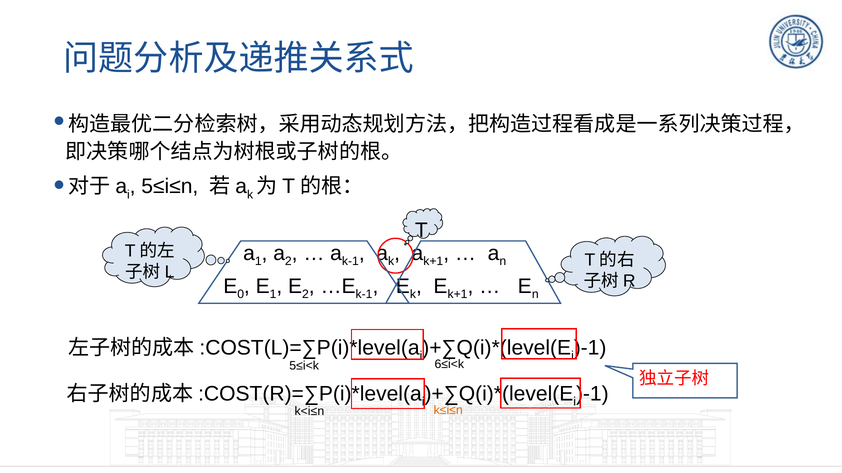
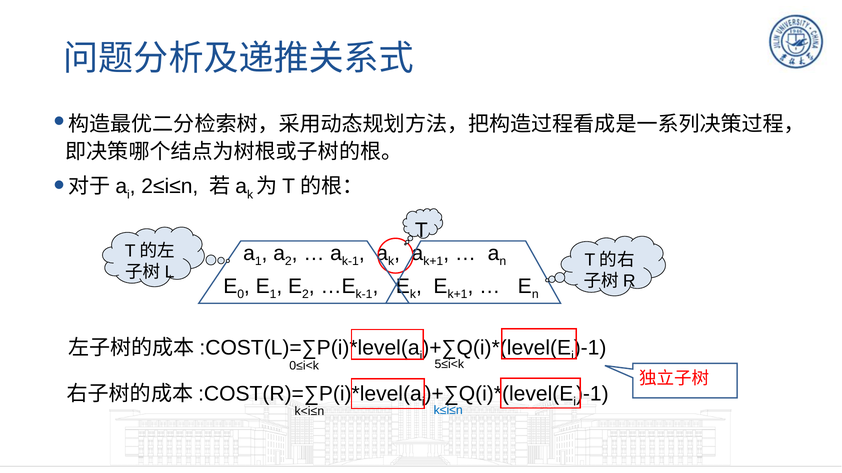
5≤i≤n: 5≤i≤n -> 2≤i≤n (170, 187)
6≤i<k: 6≤i<k -> 5≤i<k (449, 365)
5≤i<k: 5≤i<k -> 0≤i<k (304, 366)
k≤i≤n colour: orange -> blue (448, 411)
